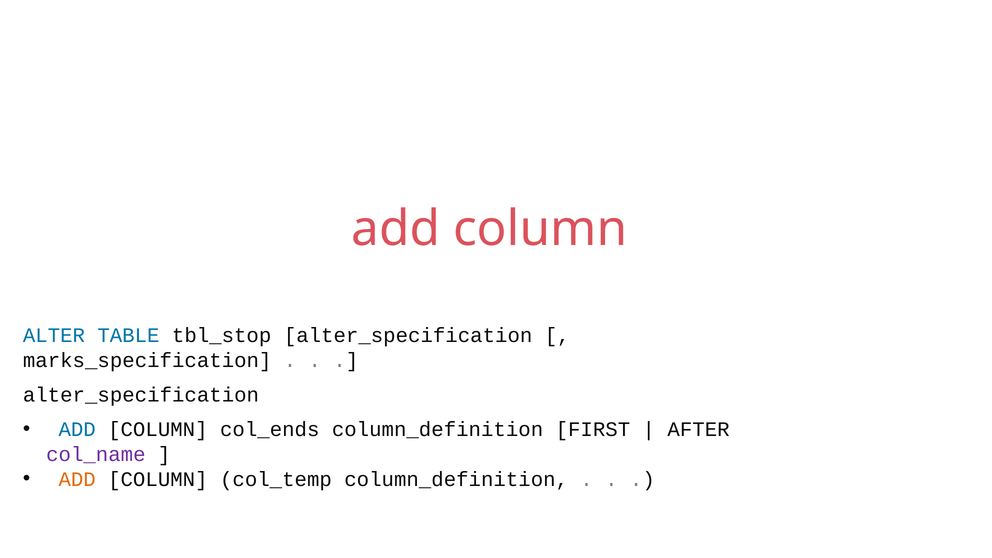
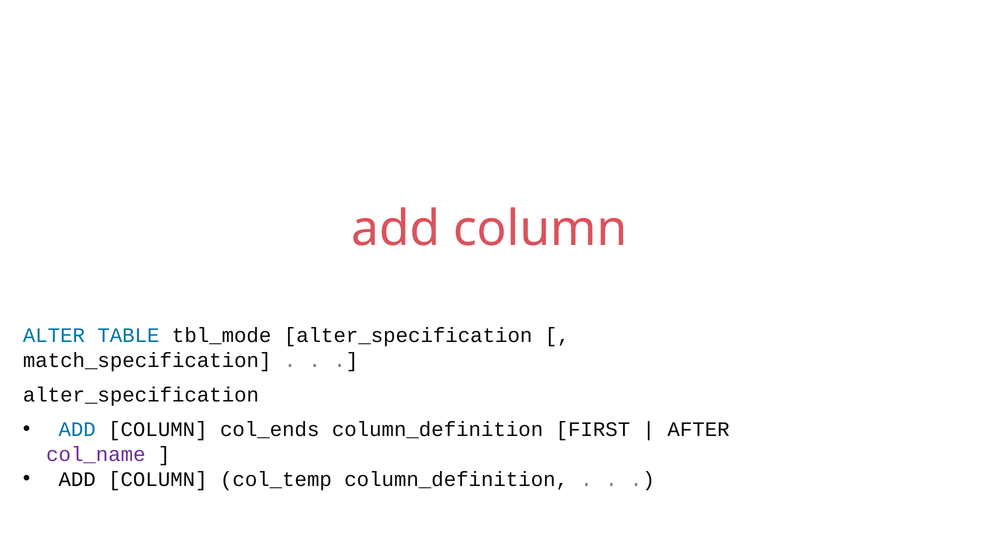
tbl_stop: tbl_stop -> tbl_mode (222, 335)
marks_specification: marks_specification -> match_specification (147, 360)
ADD colour: orange -> black (77, 479)
